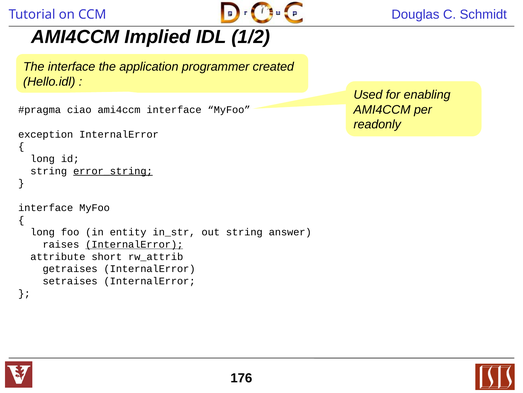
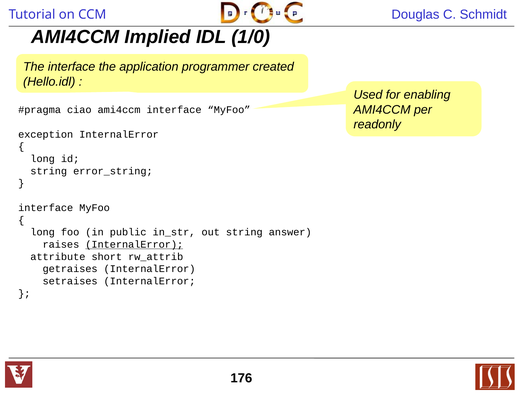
1/2: 1/2 -> 1/0 (251, 37)
error_string underline: present -> none (113, 171)
entity: entity -> public (128, 232)
